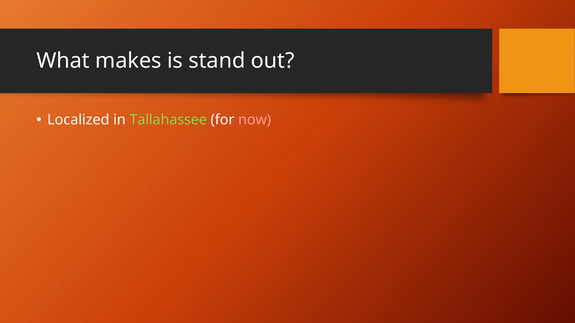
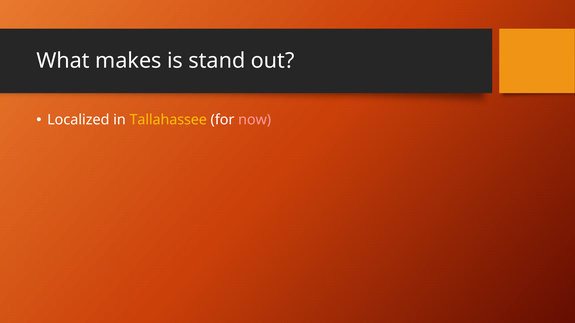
Tallahassee colour: light green -> yellow (168, 120)
